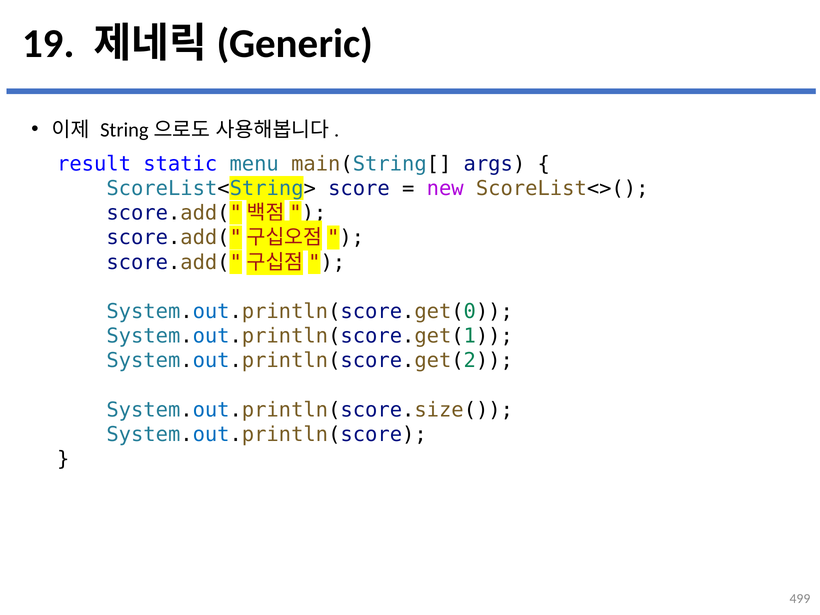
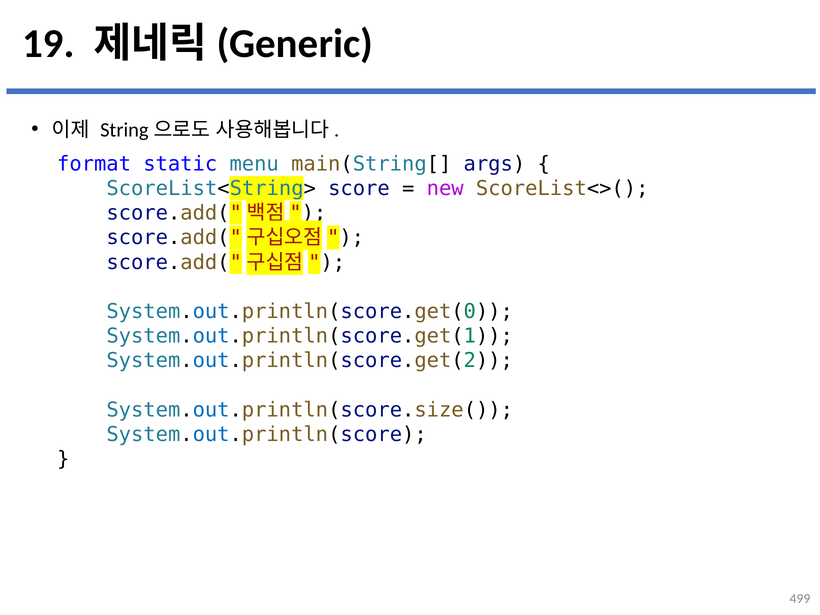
result: result -> format (94, 164)
